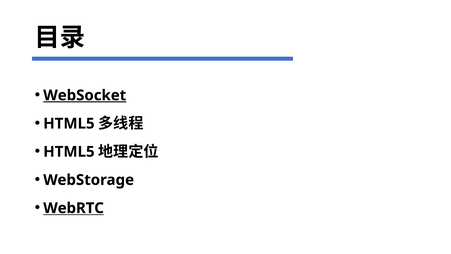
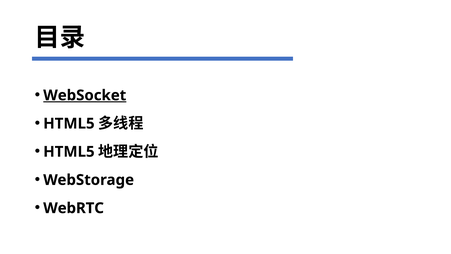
WebRTC underline: present -> none (74, 208)
